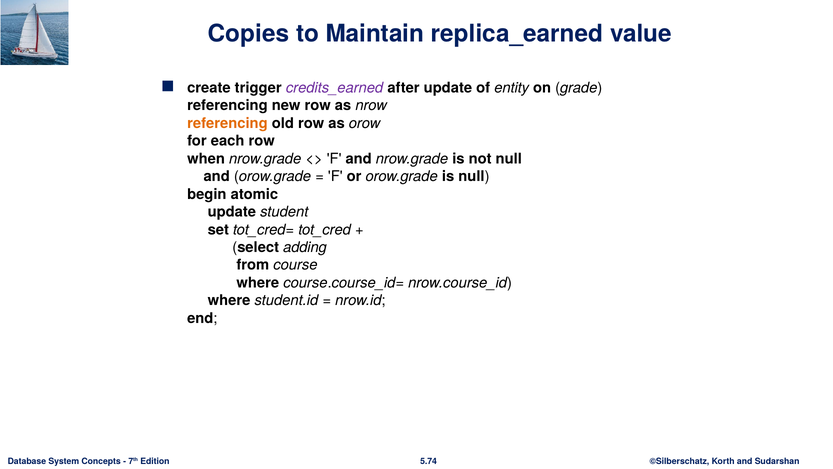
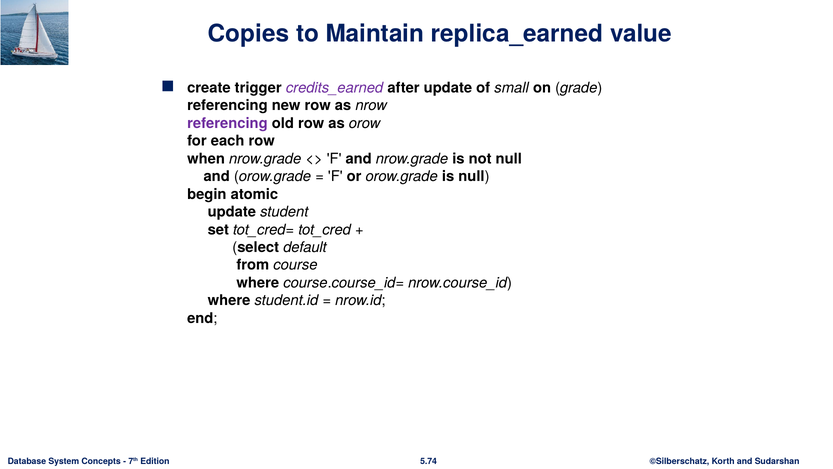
entity: entity -> small (512, 88)
referencing colour: orange -> purple (227, 123)
adding: adding -> default (305, 247)
